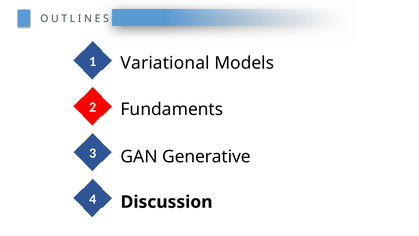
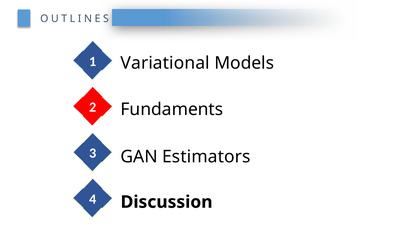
Generative: Generative -> Estimators (206, 156)
